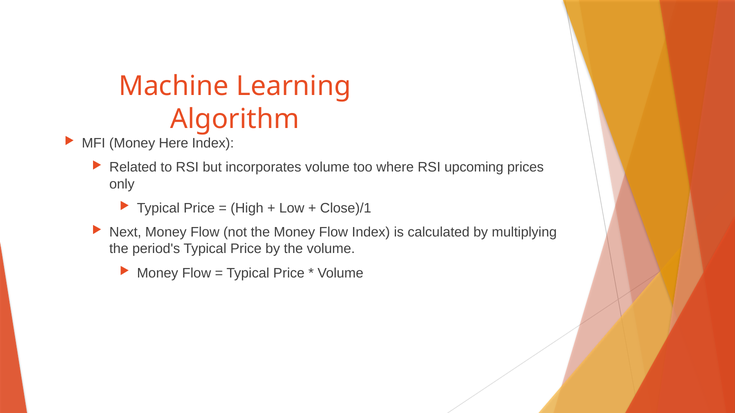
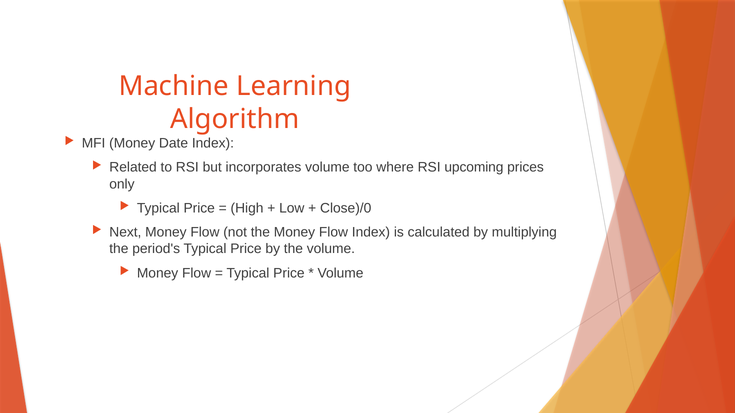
Here: Here -> Date (174, 143)
Close)/1: Close)/1 -> Close)/0 (346, 208)
